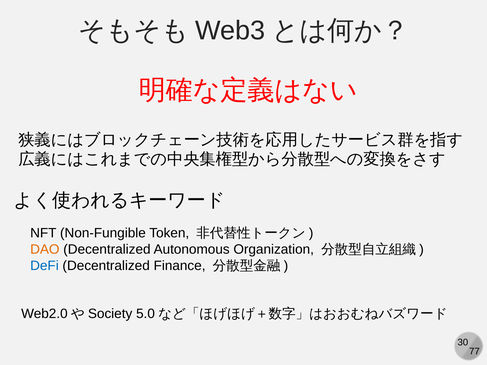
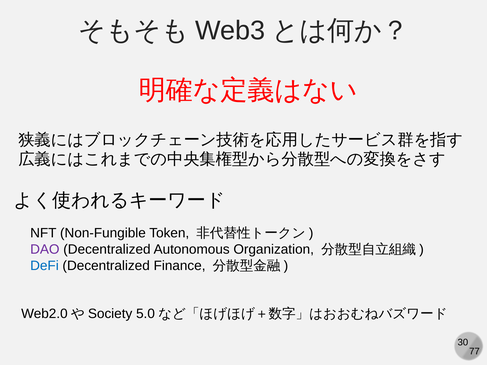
DAO colour: orange -> purple (45, 250)
